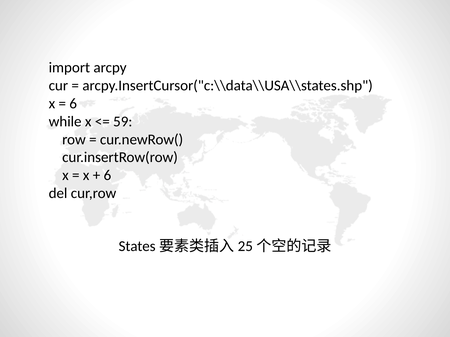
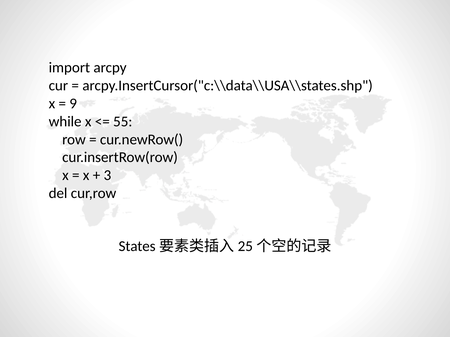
6: 6 -> 9 (73, 104)
59: 59 -> 55 (123, 122)
6: 6 -> 3 (107, 176)
